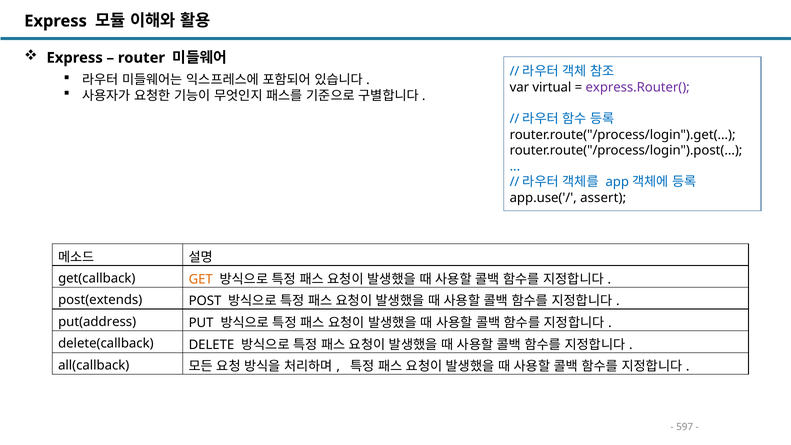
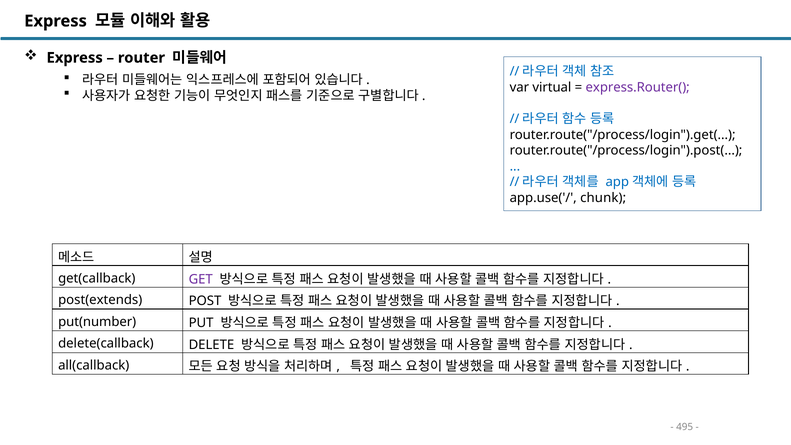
assert: assert -> chunk (603, 198)
GET colour: orange -> purple (201, 279)
put(address: put(address -> put(number (97, 322)
597: 597 -> 495 (685, 427)
